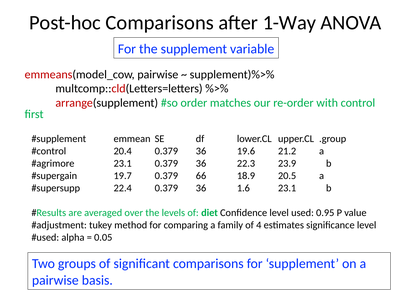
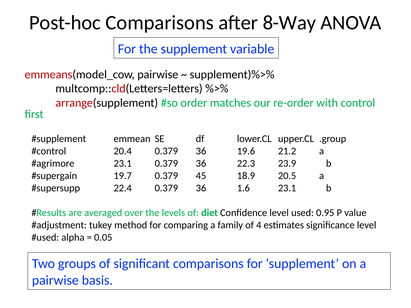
1-Way: 1-Way -> 8-Way (289, 23)
66: 66 -> 45 (201, 176)
